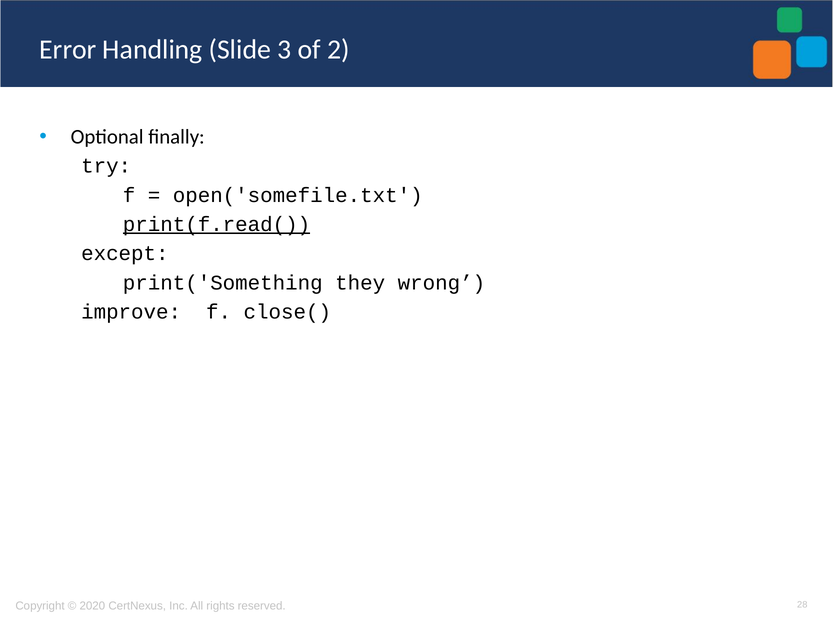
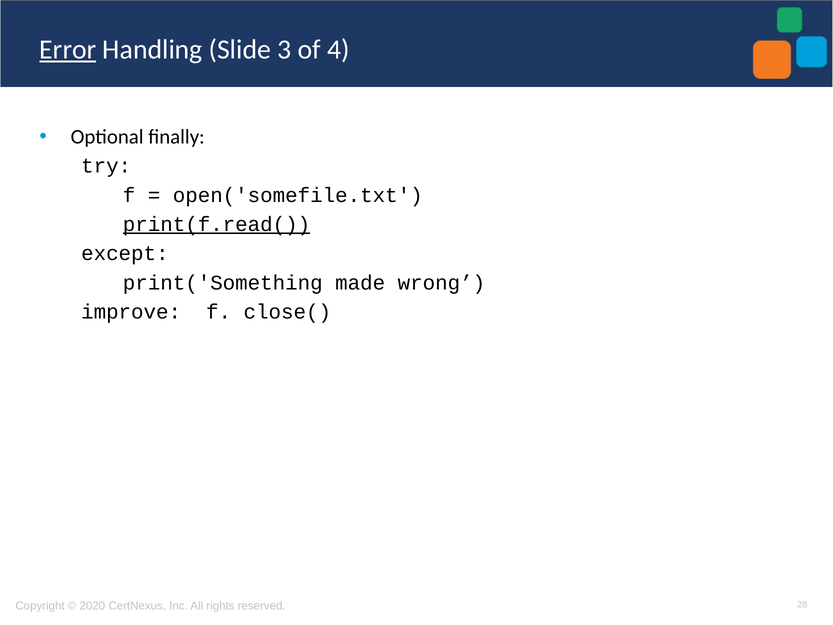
Error underline: none -> present (68, 50)
2: 2 -> 4 (338, 50)
they: they -> made (360, 283)
